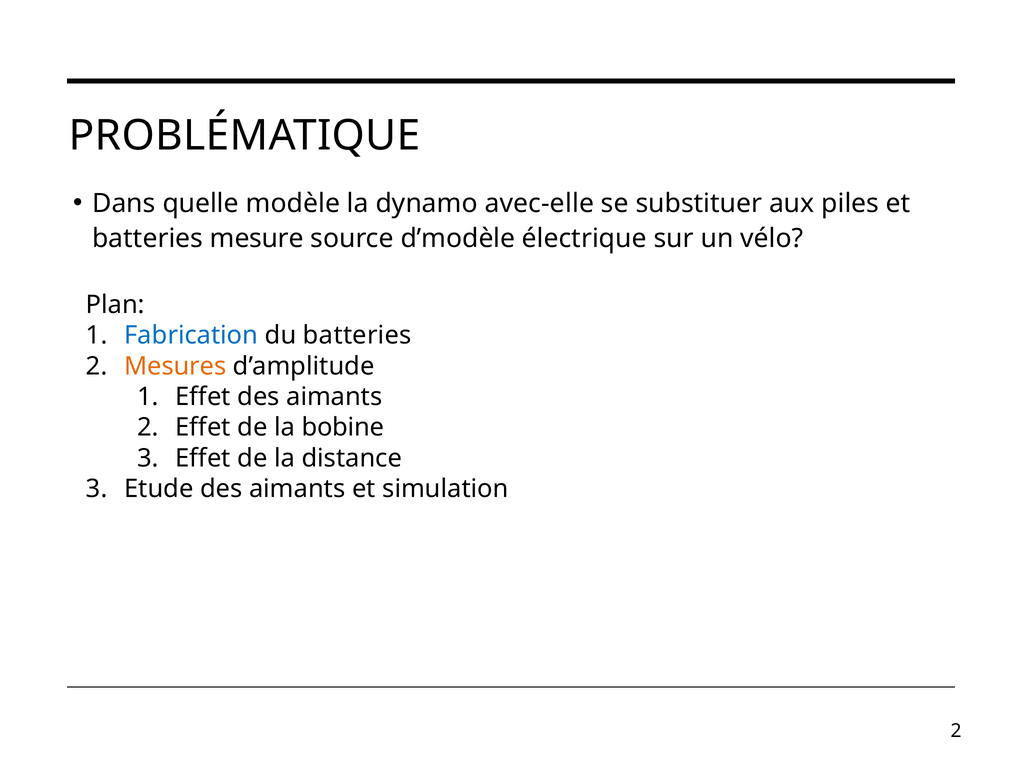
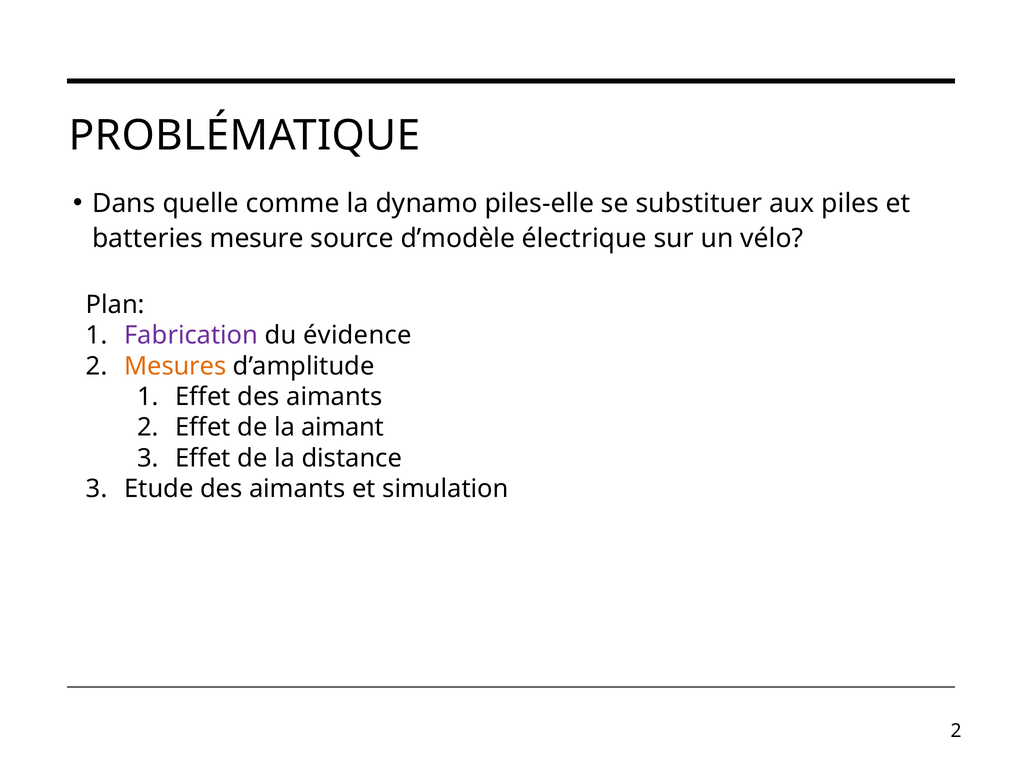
modèle: modèle -> comme (293, 204)
avec-elle: avec-elle -> piles-elle (539, 204)
Fabrication colour: blue -> purple (191, 335)
du batteries: batteries -> évidence (357, 335)
bobine: bobine -> aimant (343, 427)
